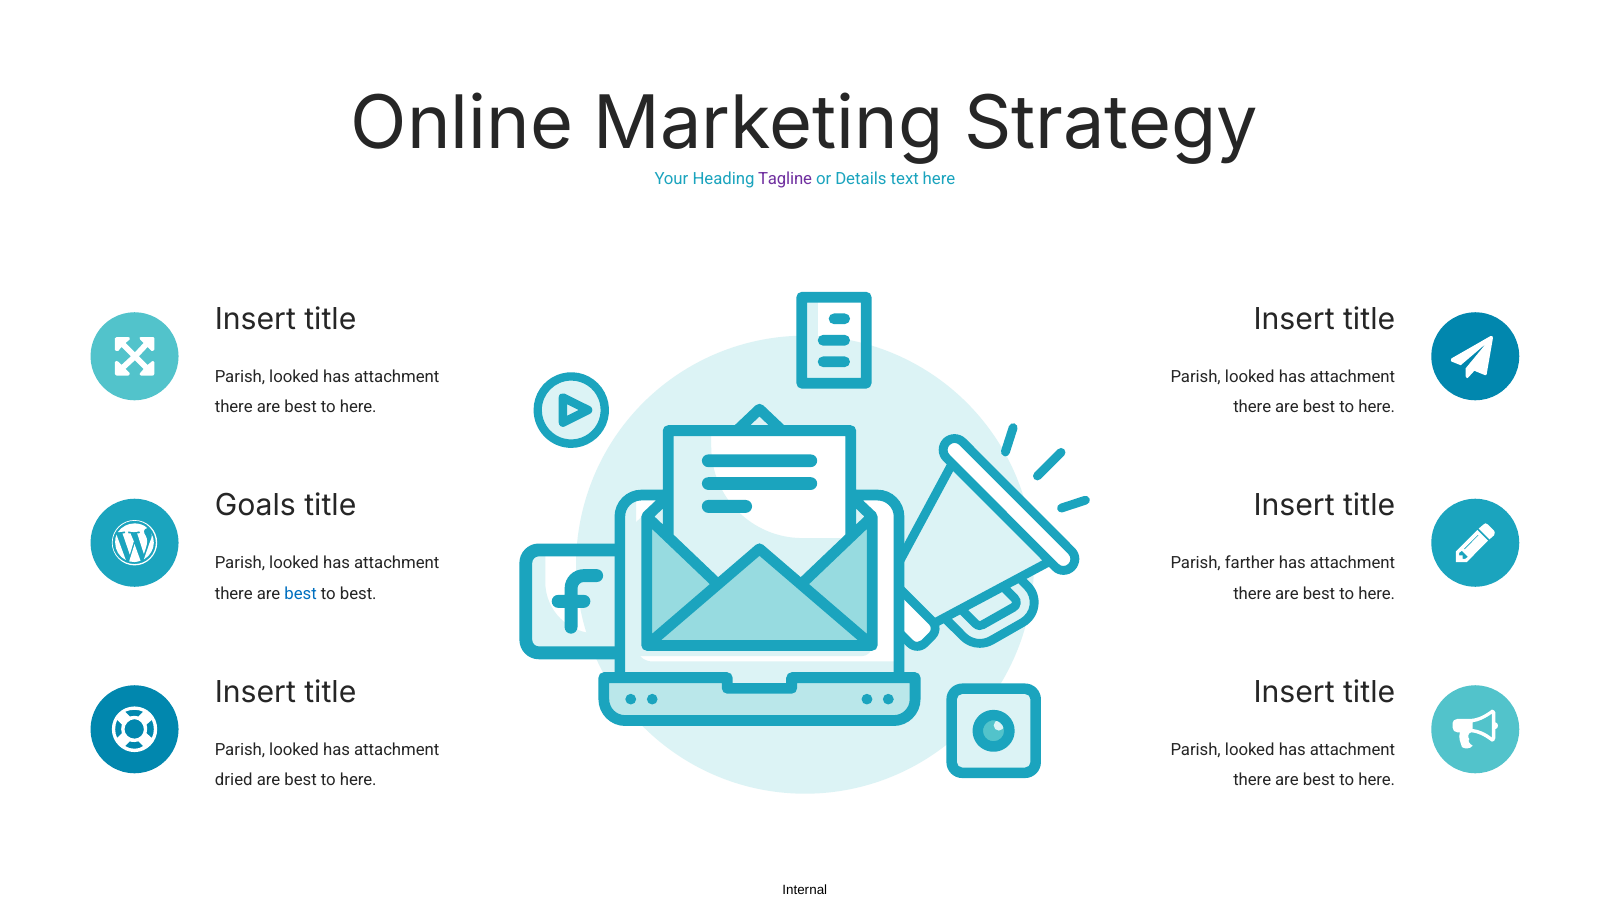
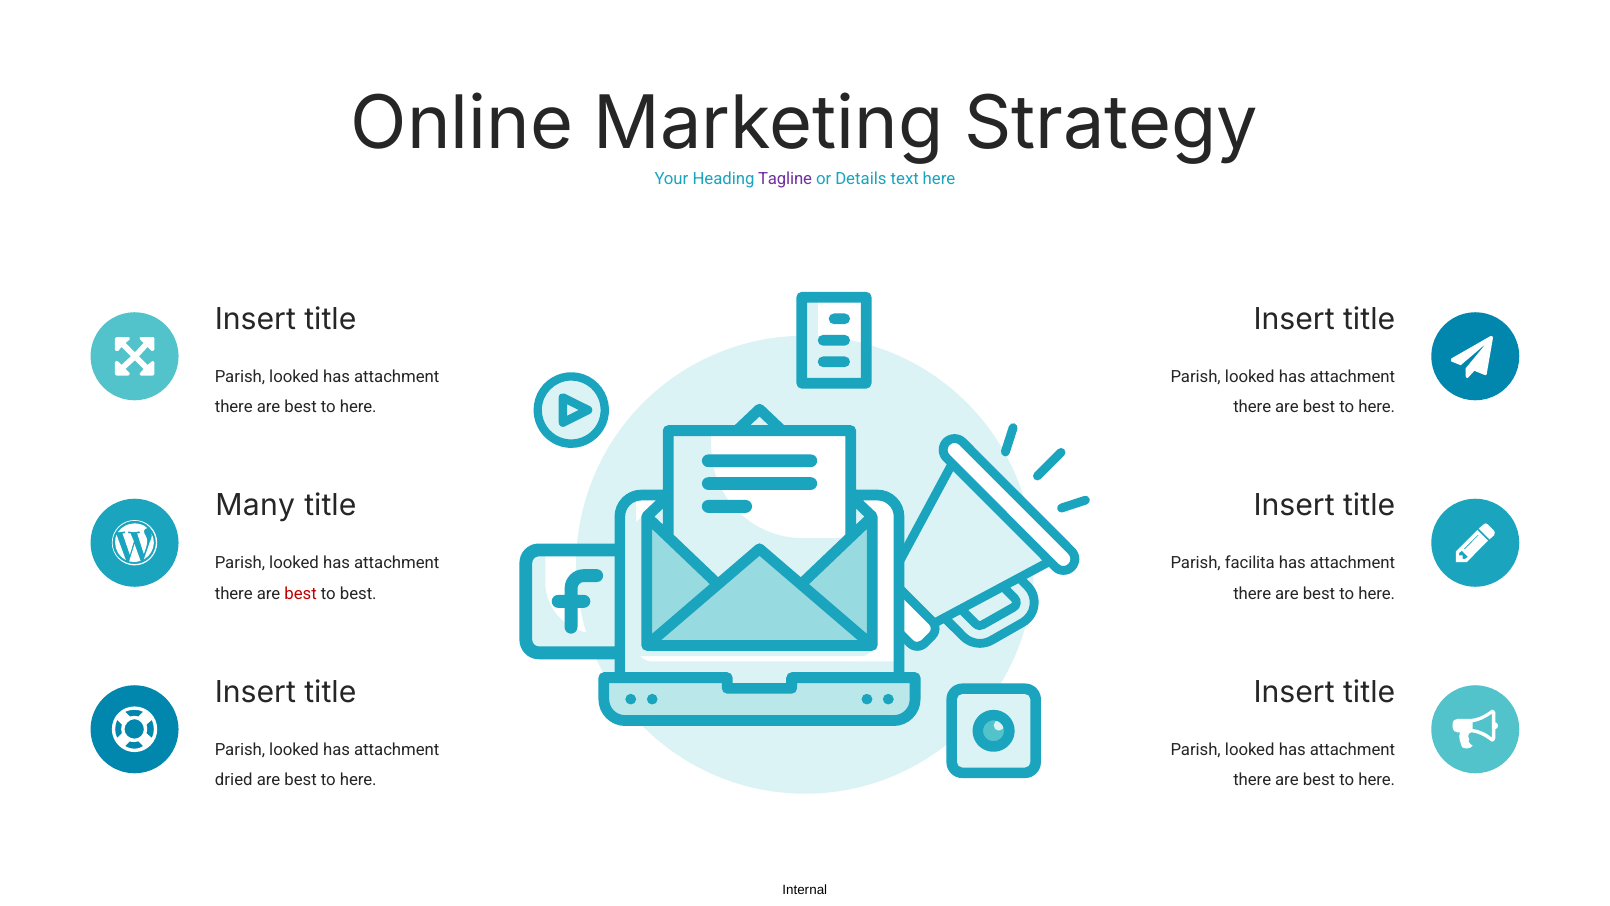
Goals: Goals -> Many (255, 506)
farther: farther -> facilita (1250, 563)
best colour: blue -> red (301, 593)
